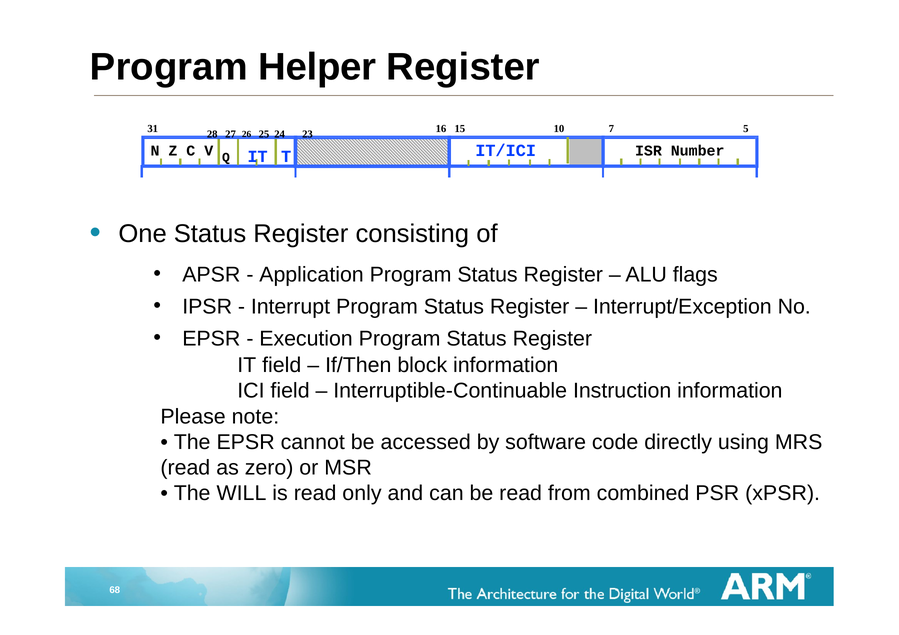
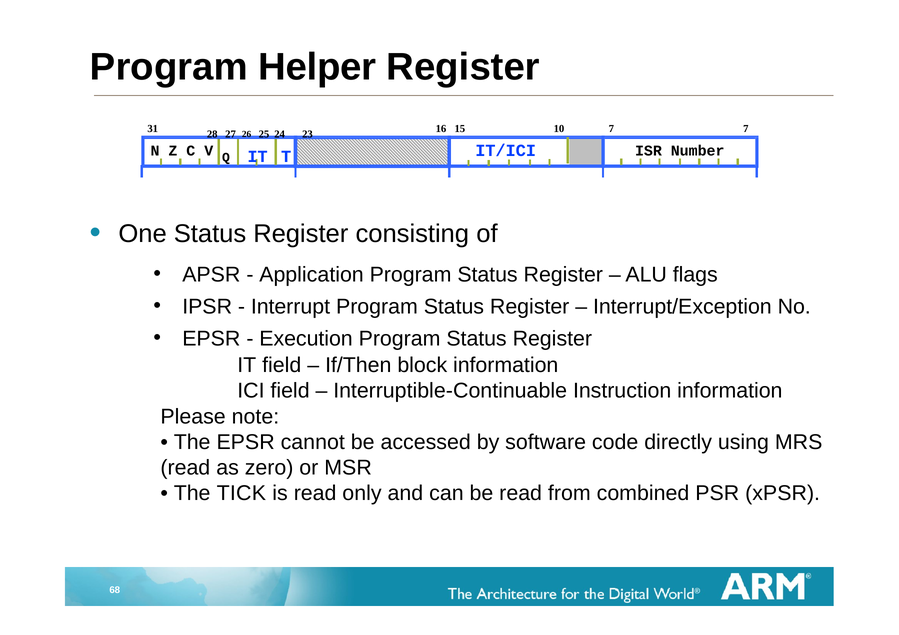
15 5: 5 -> 7 (746, 129)
WILL: WILL -> TICK (241, 494)
